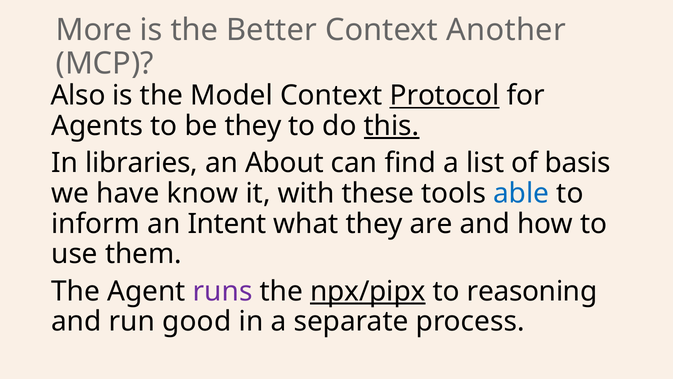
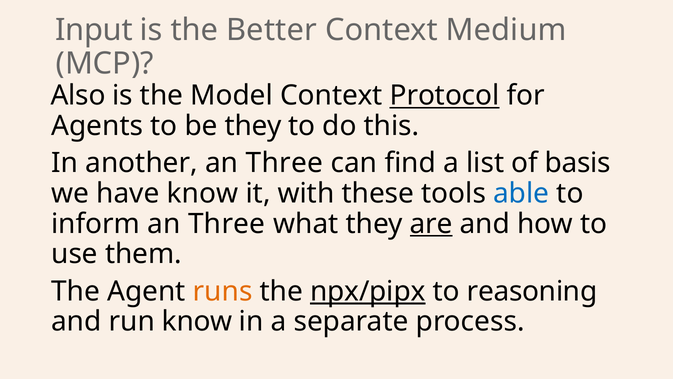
More: More -> Input (94, 30)
Another: Another -> Medium (506, 30)
this underline: present -> none (392, 126)
libraries: libraries -> another (142, 163)
About: About -> Three (284, 163)
inform an Intent: Intent -> Three (227, 224)
are underline: none -> present (431, 224)
runs colour: purple -> orange (223, 291)
run good: good -> know (197, 321)
